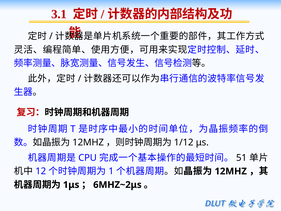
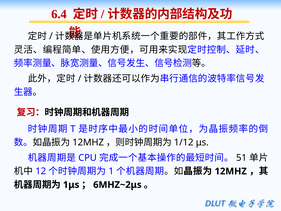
3.1: 3.1 -> 6.4 (59, 14)
